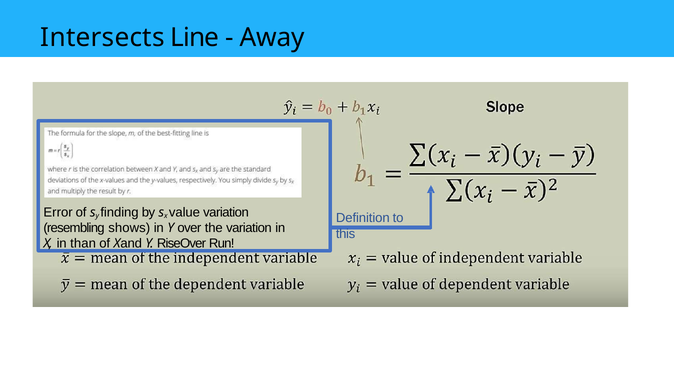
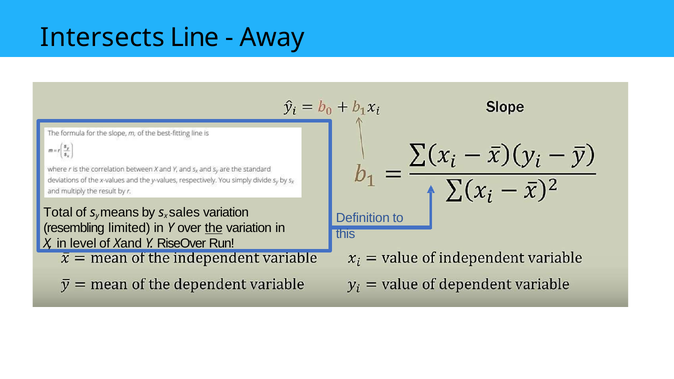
Error: Error -> Total (58, 213)
finding: finding -> means (120, 213)
value: value -> sales (184, 213)
shows: shows -> limited (129, 228)
the underline: none -> present (214, 228)
than: than -> level (83, 244)
